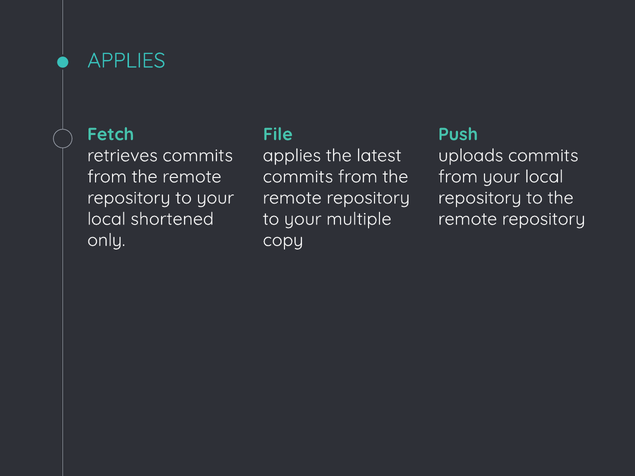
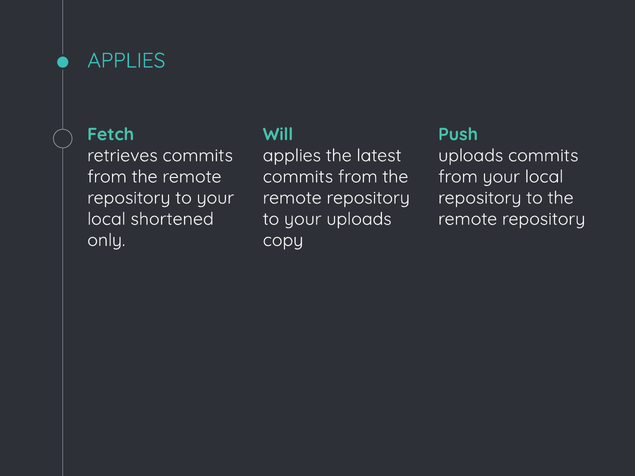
File: File -> Will (278, 134)
your multiple: multiple -> uploads (359, 219)
